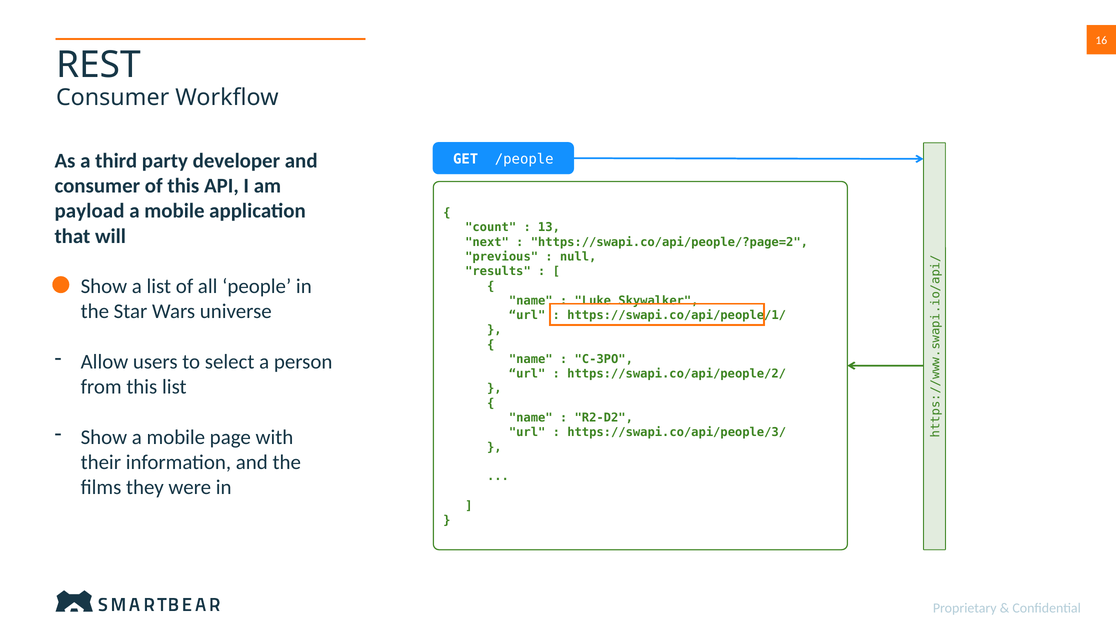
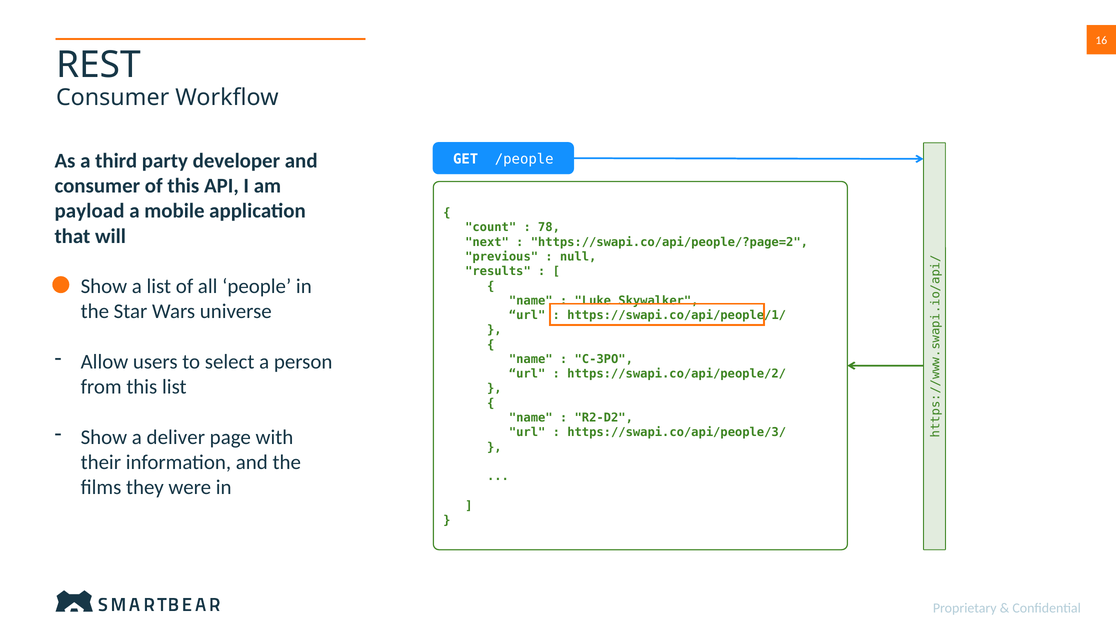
13: 13 -> 78 (549, 227)
Show a mobile: mobile -> deliver (176, 437)
